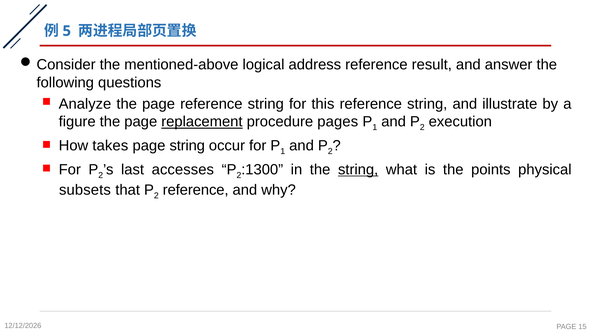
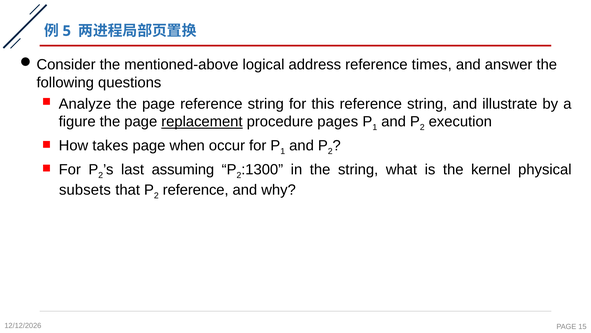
result: result -> times (432, 65)
page string: string -> when (187, 145)
accesses: accesses -> assuming (183, 169)
string underline: present -> none (358, 169)
points: points -> kernel (491, 169)
